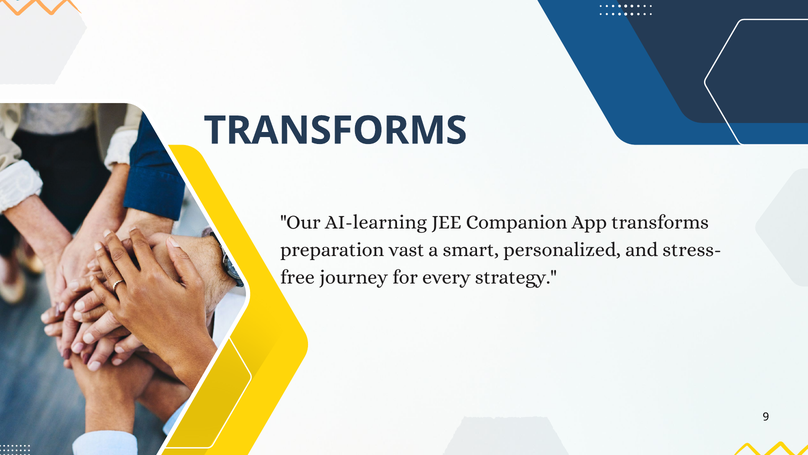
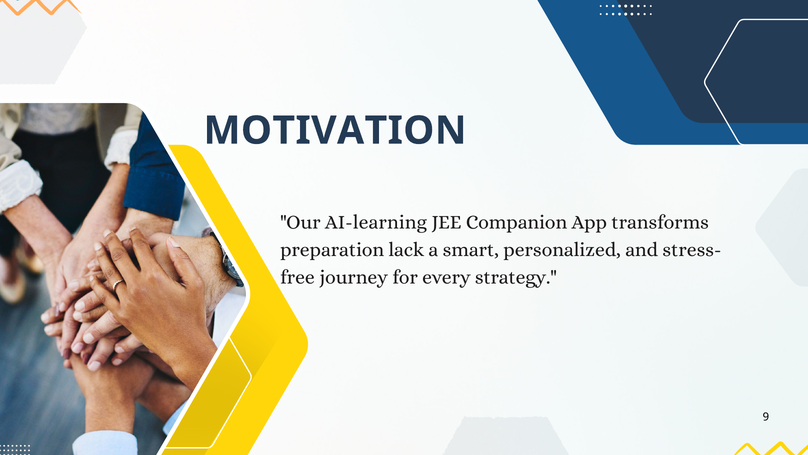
TRANSFORMS: TRANSFORMS -> MOTIVATION (335, 131)
vast: vast -> lack (406, 250)
